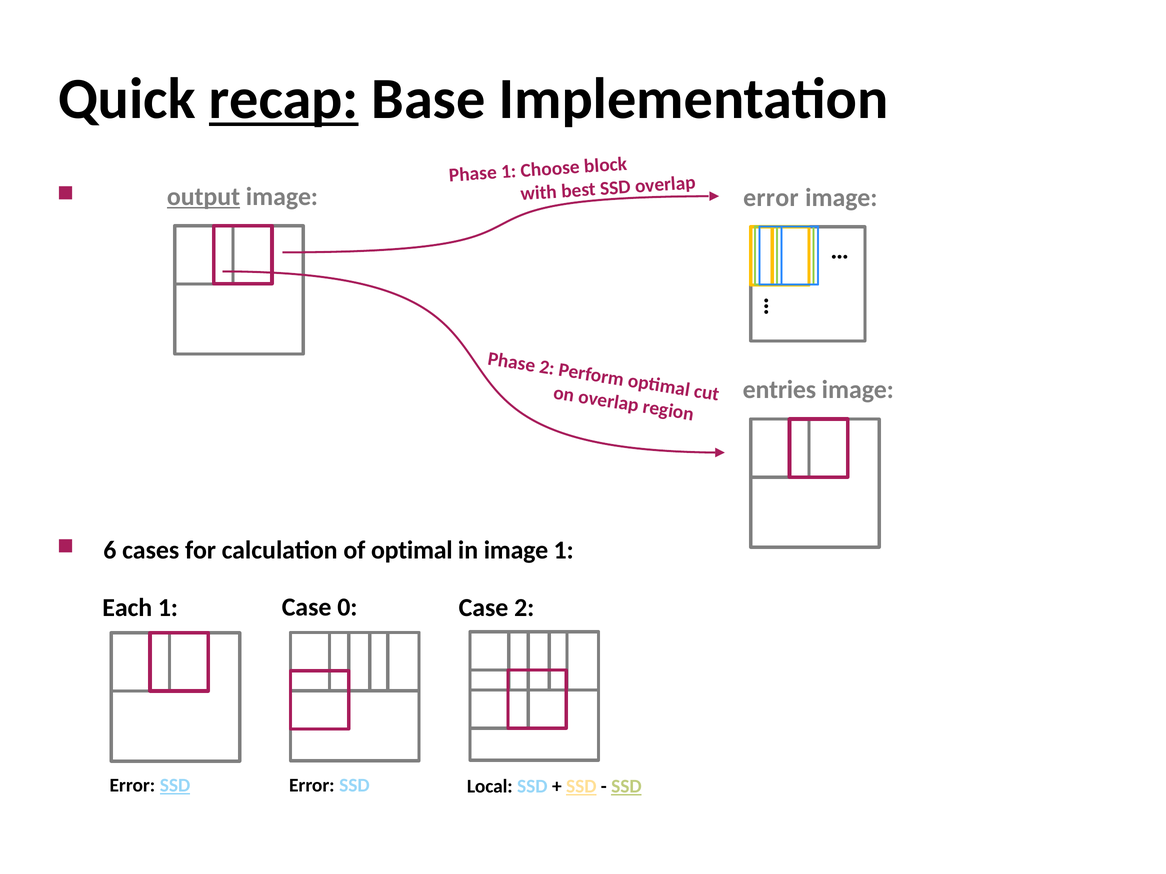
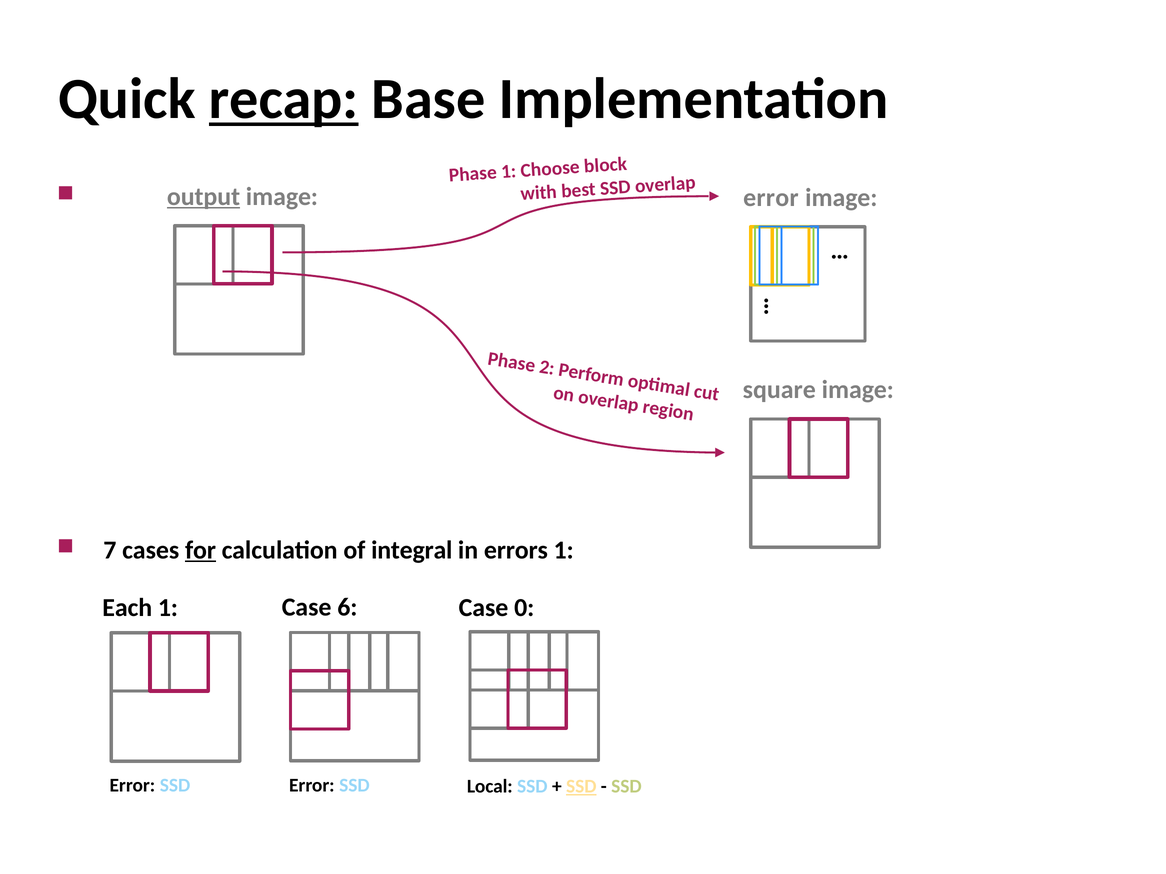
entries: entries -> square (779, 390)
6: 6 -> 7 (110, 550)
for underline: none -> present (200, 550)
of optimal: optimal -> integral (412, 550)
in image: image -> errors (516, 550)
0: 0 -> 6 (347, 608)
Case 2: 2 -> 0 (524, 608)
SSD underline: present -> none (175, 786)
SSD underline: present -> none (626, 787)
